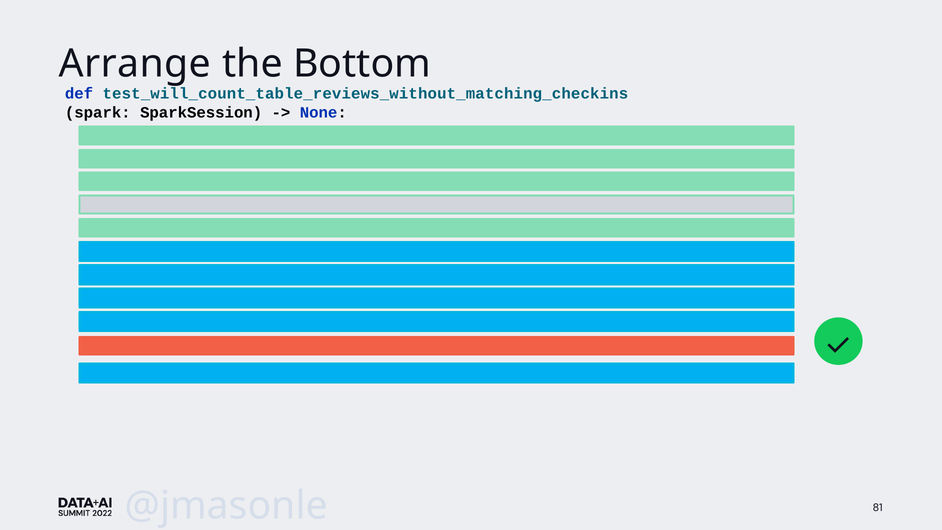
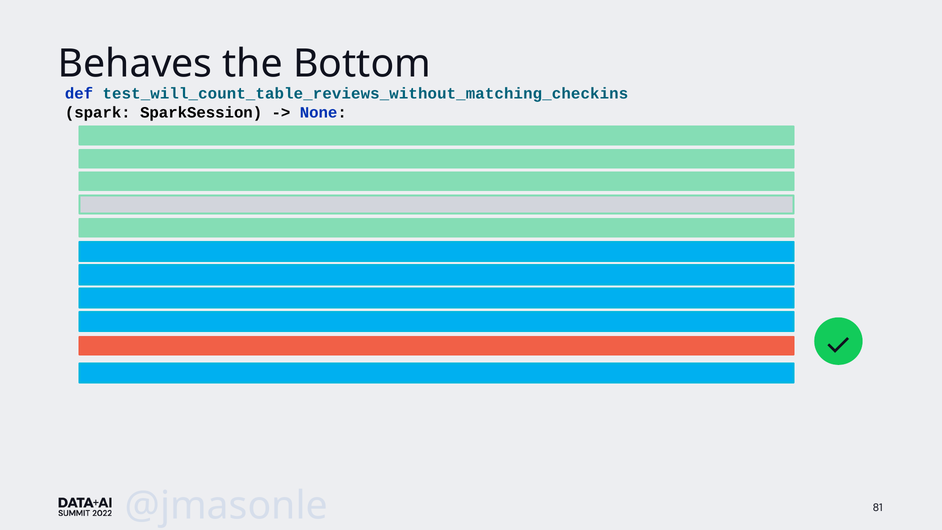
Arrange: Arrange -> Behaves (135, 64)
